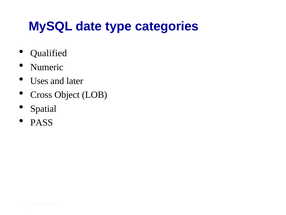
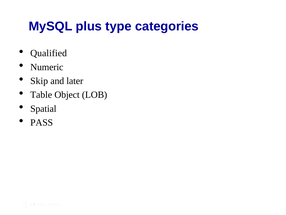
date: date -> plus (89, 26)
Uses: Uses -> Skip (39, 81)
Cross: Cross -> Table (41, 95)
